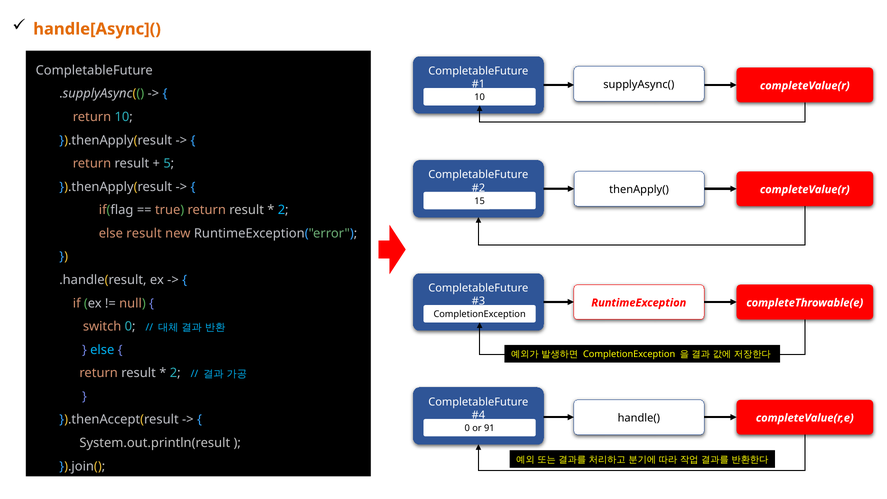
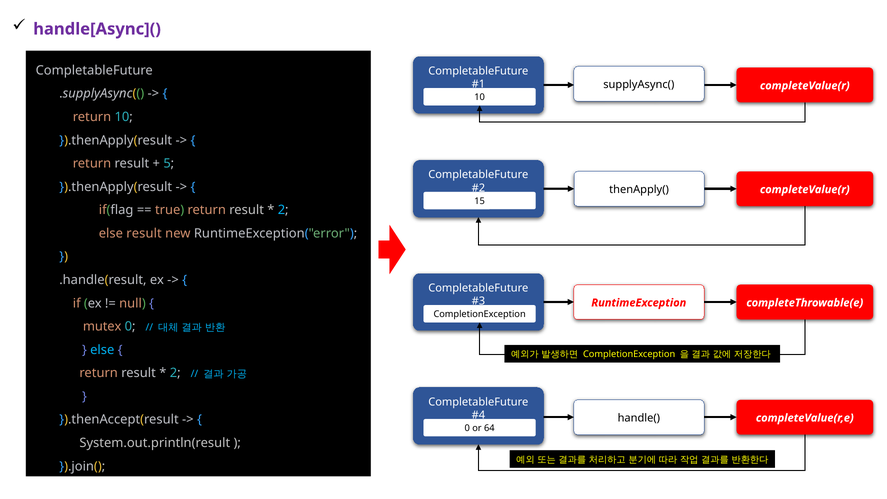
handle[Async]( colour: orange -> purple (97, 29)
switch: switch -> mutex (102, 326)
91: 91 -> 64 (489, 428)
